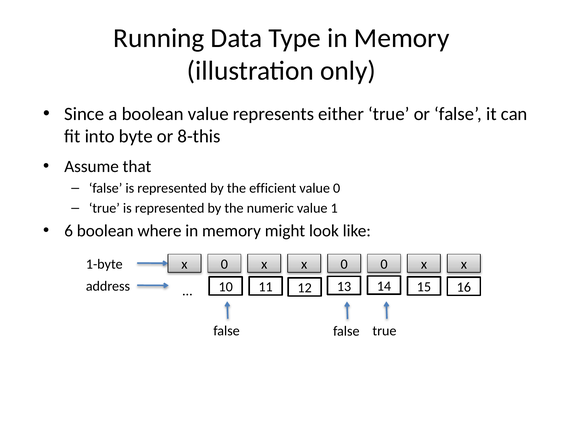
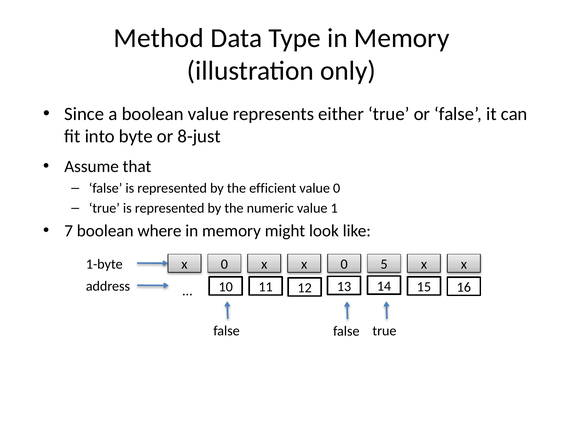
Running: Running -> Method (159, 38)
8-this: 8-this -> 8-just (199, 136)
6: 6 -> 7 (69, 231)
0 0: 0 -> 5 (384, 264)
